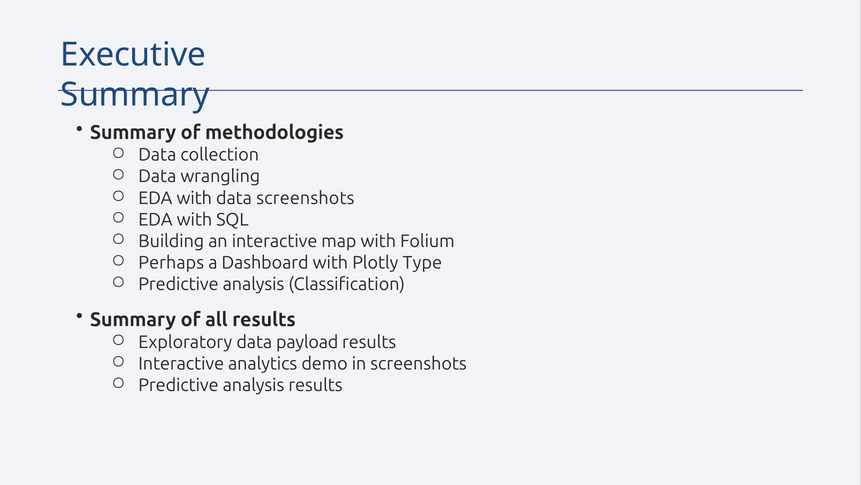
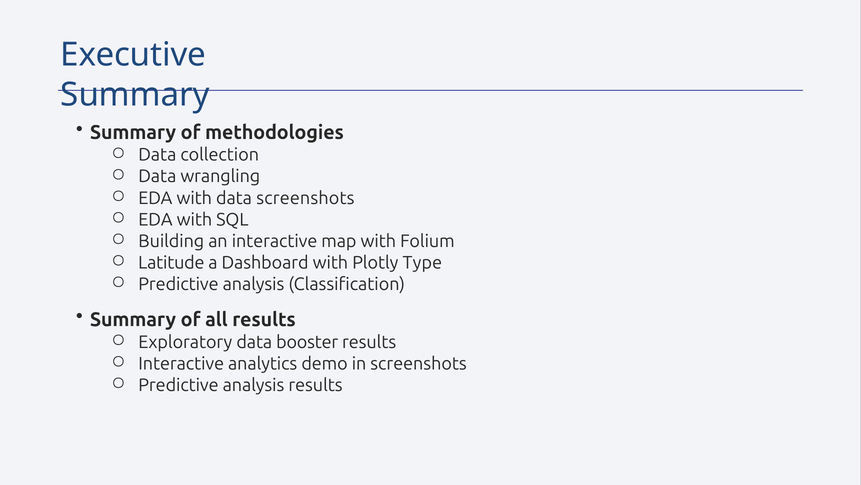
Perhaps: Perhaps -> Latitude (171, 262)
payload: payload -> booster (307, 342)
